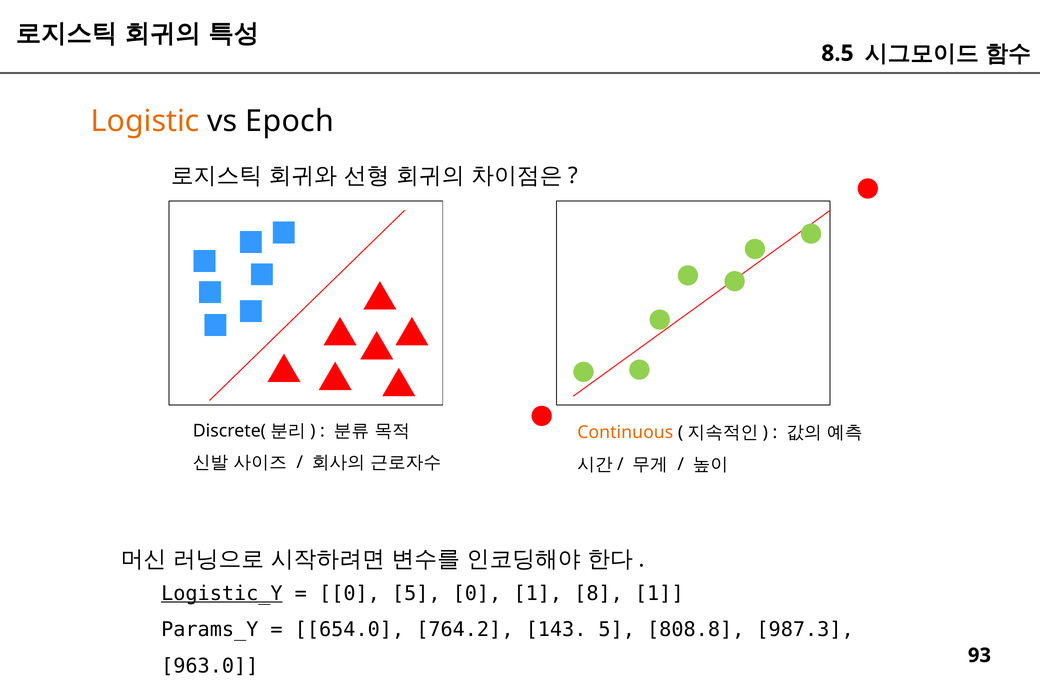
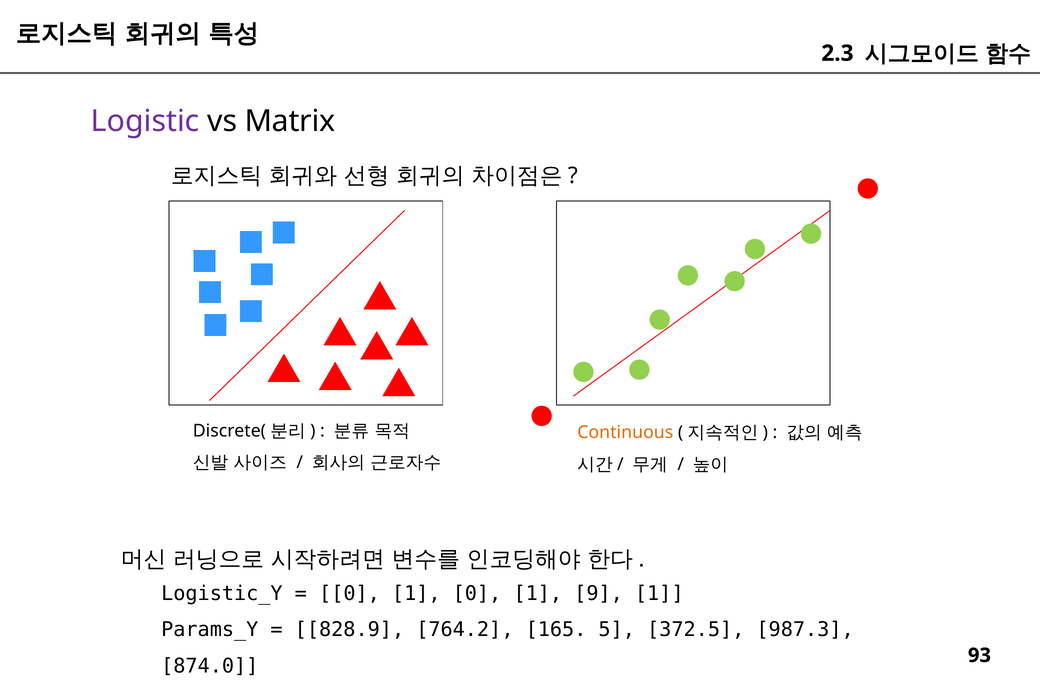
8.5: 8.5 -> 2.3 (837, 53)
Logistic colour: orange -> purple (145, 121)
Epoch: Epoch -> Matrix (290, 121)
Logistic_Y underline: present -> none (222, 593)
5: 5 -> 1 (416, 593)
8: 8 -> 9 (599, 593)
654.0: 654.0 -> 828.9 (349, 630)
143: 143 -> 165 (556, 630)
808.8: 808.8 -> 372.5 (696, 630)
963.0: 963.0 -> 874.0 (210, 666)
